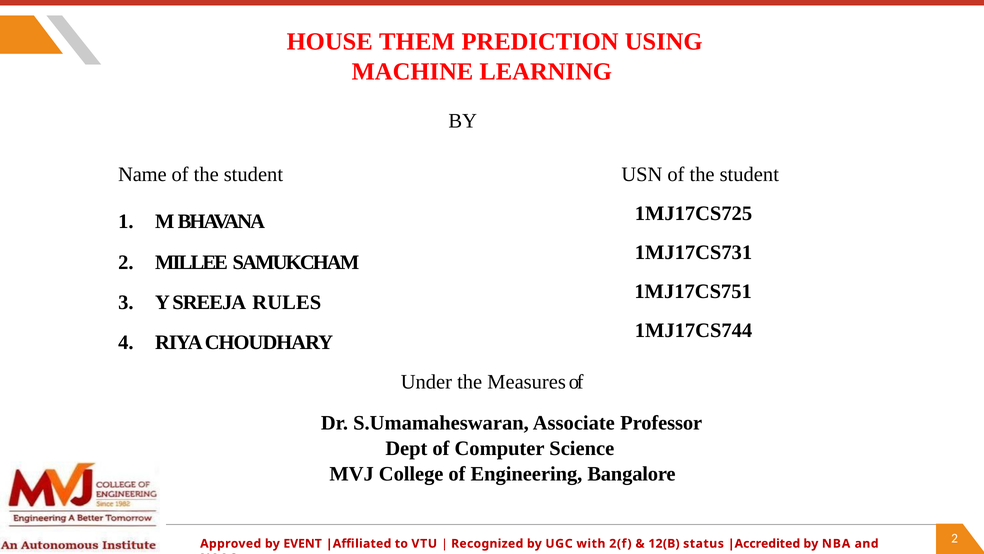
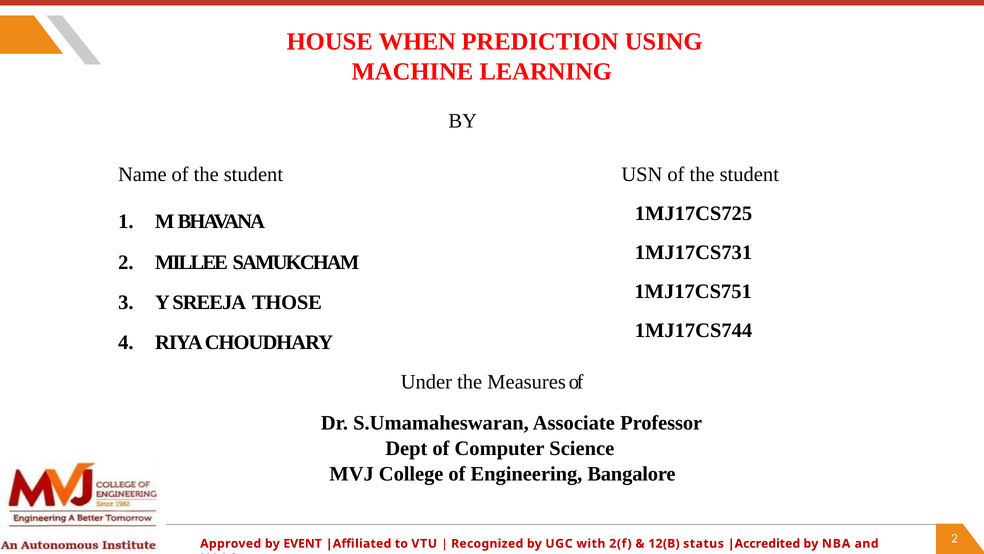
THEM: THEM -> WHEN (417, 42)
RULES: RULES -> THOSE (287, 302)
